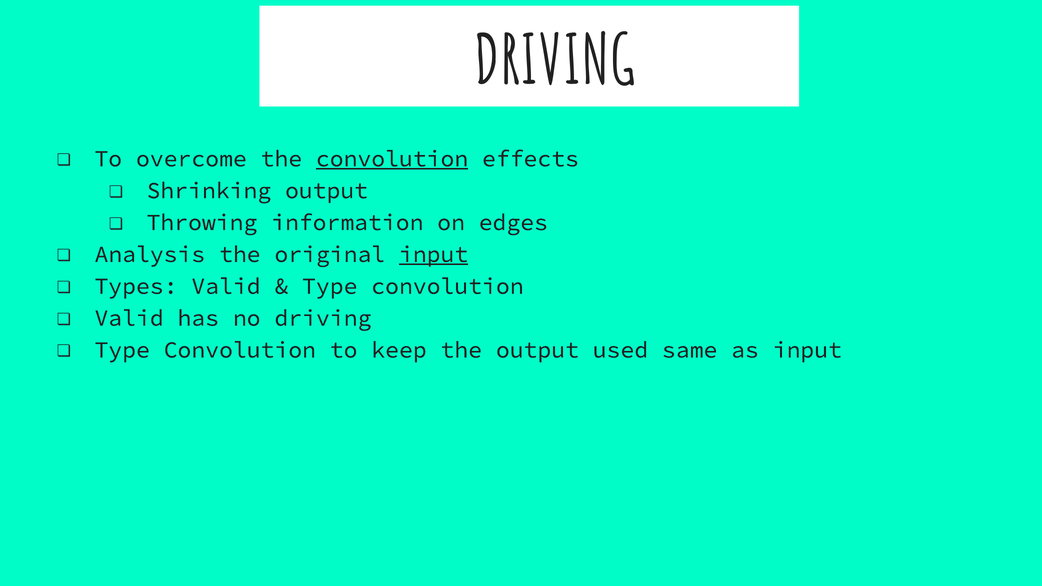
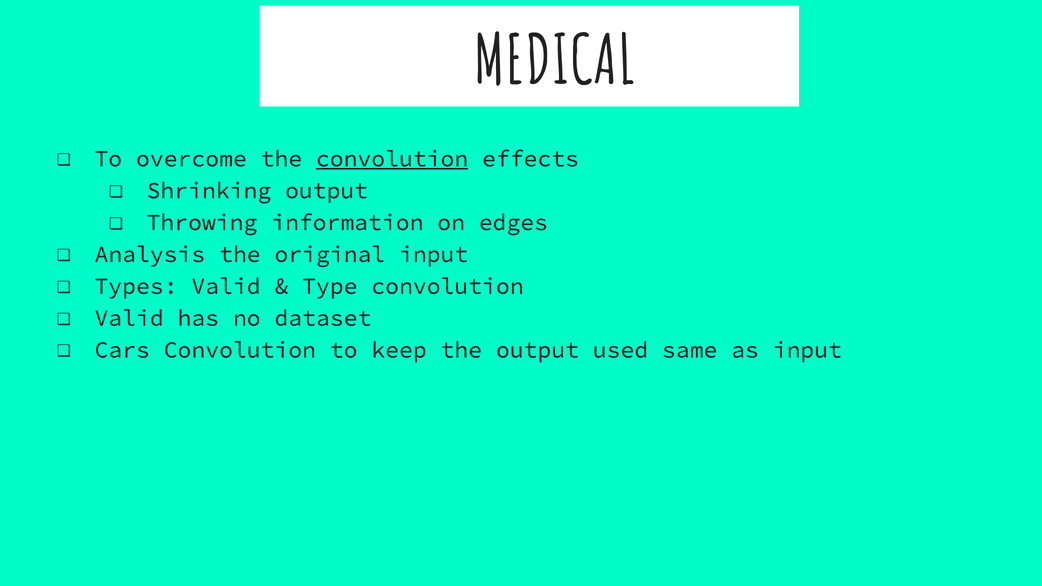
DRIVING: DRIVING -> MEDICAL (555, 62)
input underline: present -> none (434, 254)
no driving: driving -> dataset (323, 318)
Type: Type -> Cars (122, 350)
